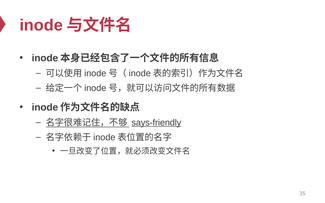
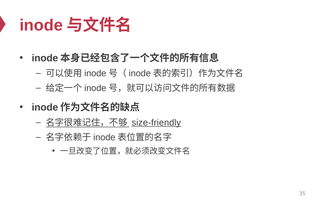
says-friendly: says-friendly -> size-friendly (156, 123)
